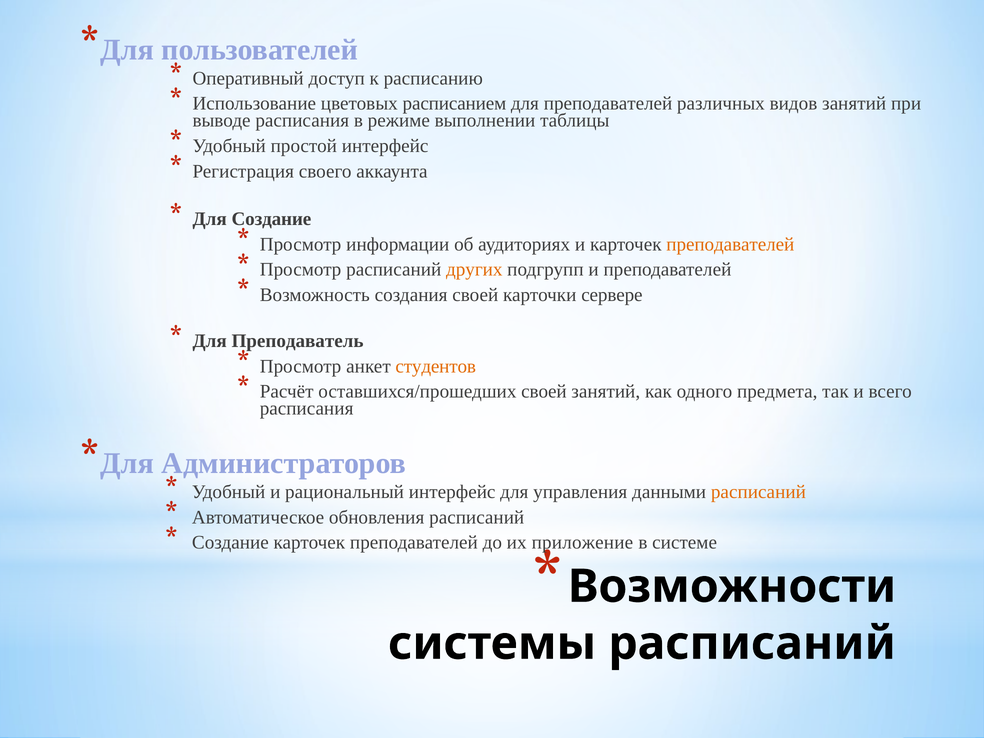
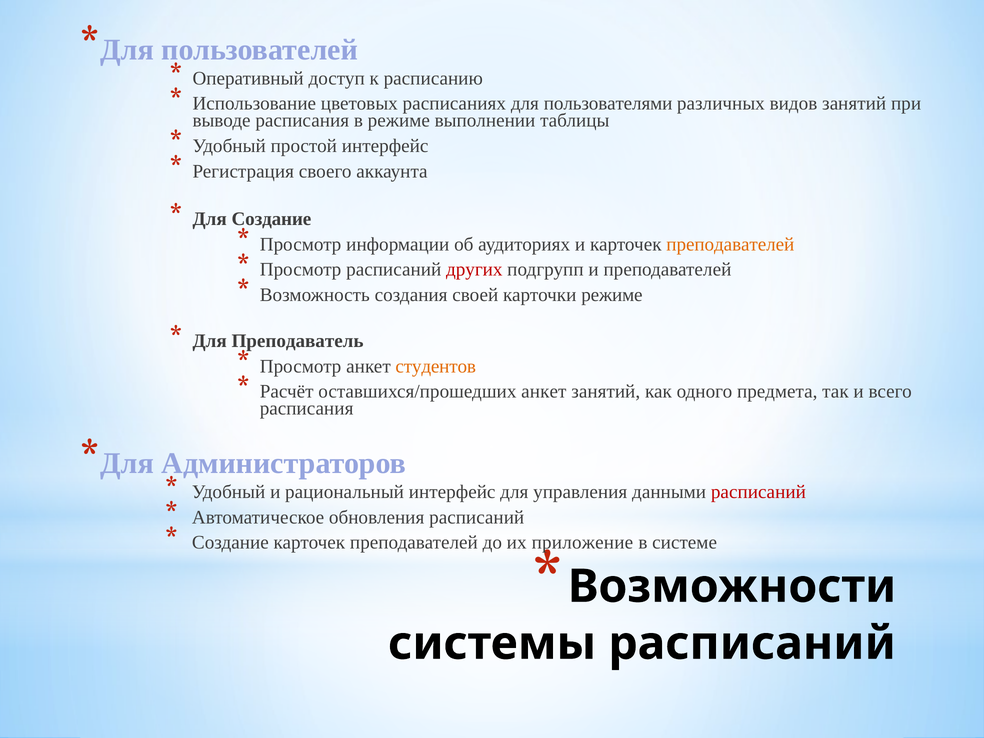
расписанием: расписанием -> расписаниях (454, 104)
для преподавателей: преподавателей -> пользователями (608, 104)
других colour: orange -> red (474, 270)
карточки сервере: сервере -> режиме (612, 295)
оставшихся/прошедших своей: своей -> анкет (544, 391)
расписаний colour: orange -> red (758, 492)
